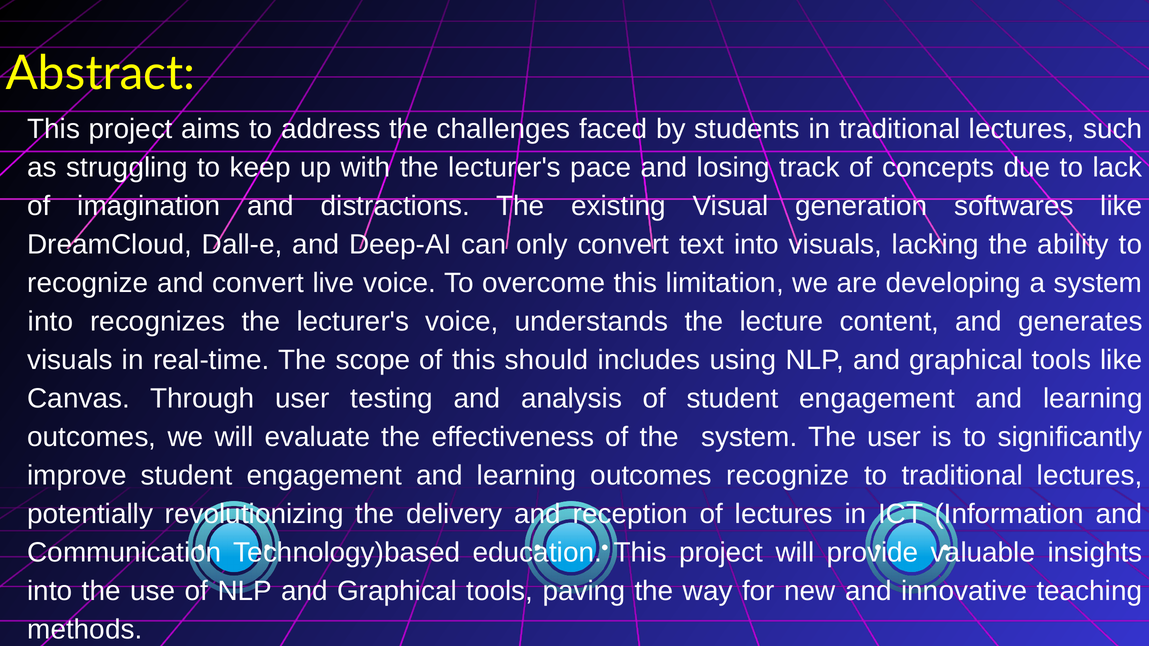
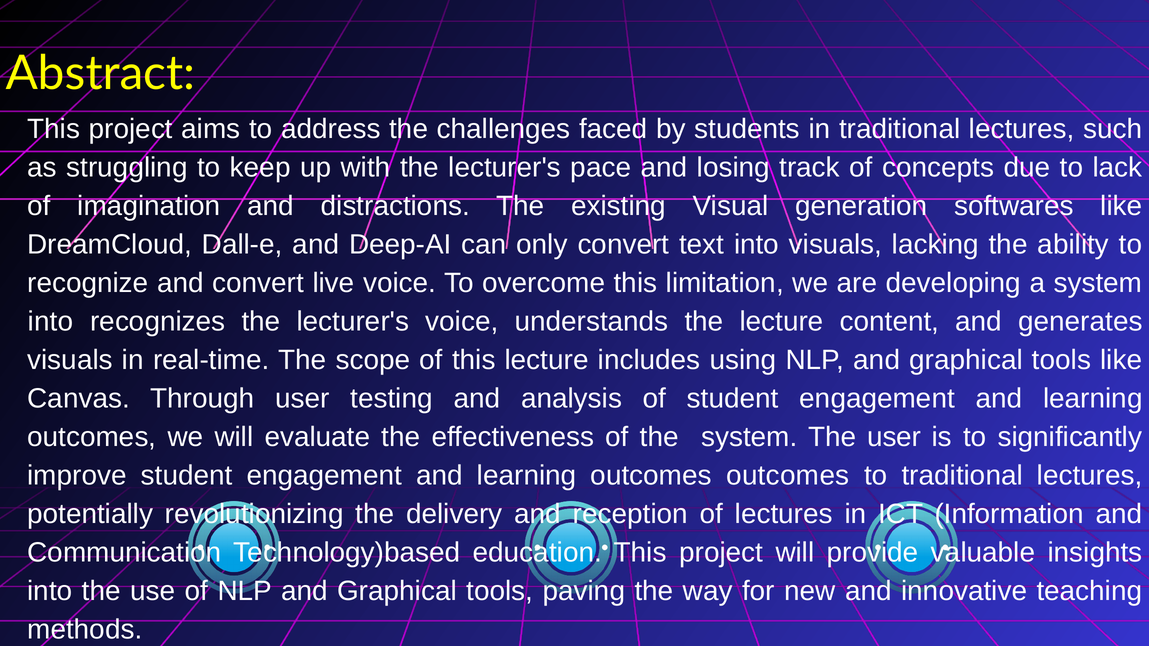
this should: should -> lecture (547, 360)
outcomes recognize: recognize -> outcomes (788, 476)
